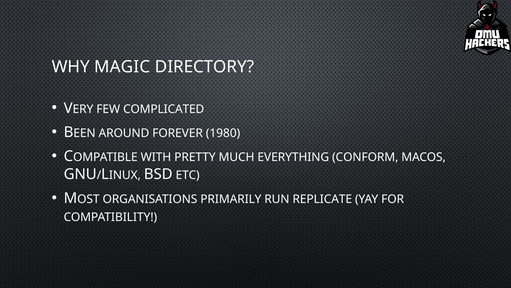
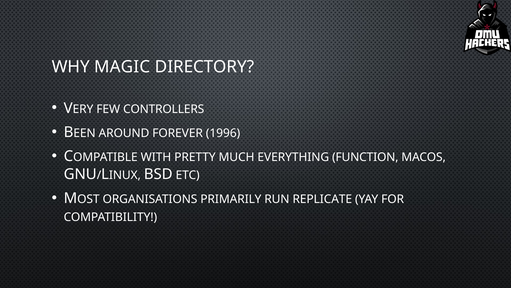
COMPLICATED: COMPLICATED -> CONTROLLERS (164, 109)
1980: 1980 -> 1996 (223, 133)
CONFORM: CONFORM -> FUNCTION (365, 157)
